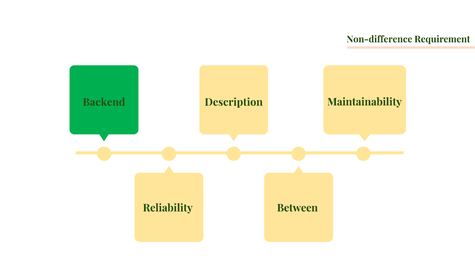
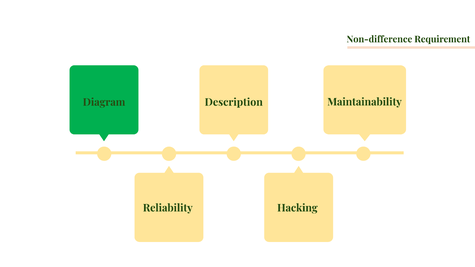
Backend: Backend -> Diagram (104, 102)
Between: Between -> Hacking (297, 208)
